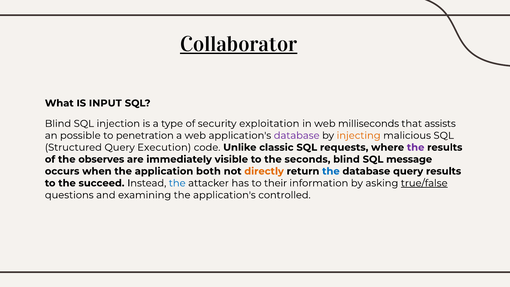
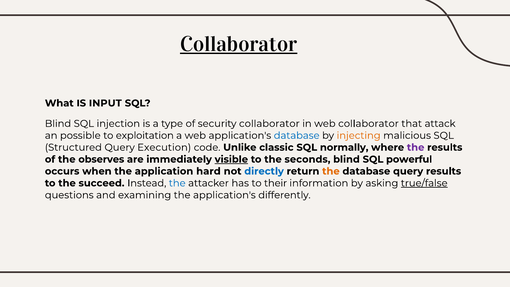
security exploitation: exploitation -> collaborator (269, 124)
web milliseconds: milliseconds -> collaborator (368, 124)
assists: assists -> attack (440, 124)
penetration: penetration -> exploitation (145, 135)
database colour: purple -> blue (297, 135)
requests: requests -> normally (344, 147)
visible underline: none -> present (231, 159)
message: message -> powerful (409, 159)
both: both -> hard (208, 171)
directly colour: orange -> blue (264, 171)
the colour: blue -> orange (331, 171)
controlled: controlled -> differently (284, 195)
